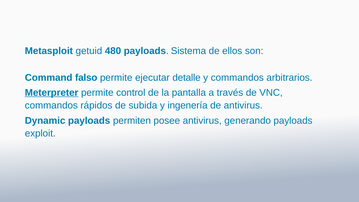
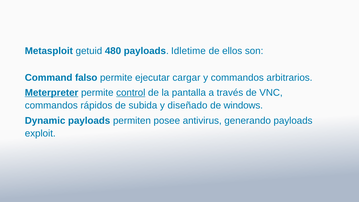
Sistema: Sistema -> Idletime (188, 51)
detalle: detalle -> cargar (186, 78)
control underline: none -> present (131, 93)
ingenería: ingenería -> diseñado (187, 105)
de antivirus: antivirus -> windows (243, 105)
